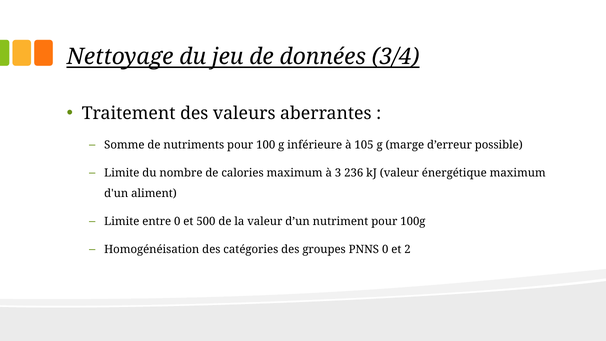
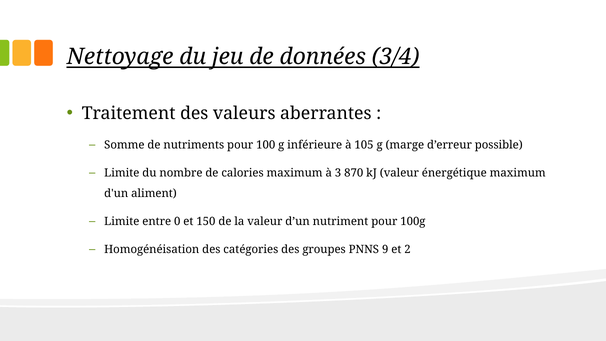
236: 236 -> 870 (354, 173)
500: 500 -> 150 (206, 221)
PNNS 0: 0 -> 9 (385, 249)
